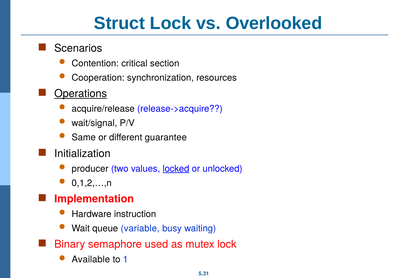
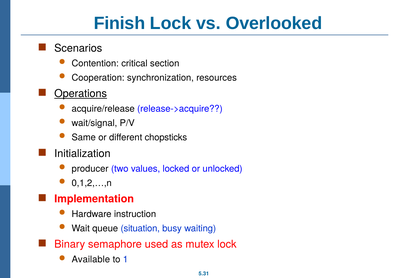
Struct: Struct -> Finish (120, 23)
guarantee: guarantee -> chopsticks (166, 137)
locked underline: present -> none (176, 168)
variable: variable -> situation (140, 228)
